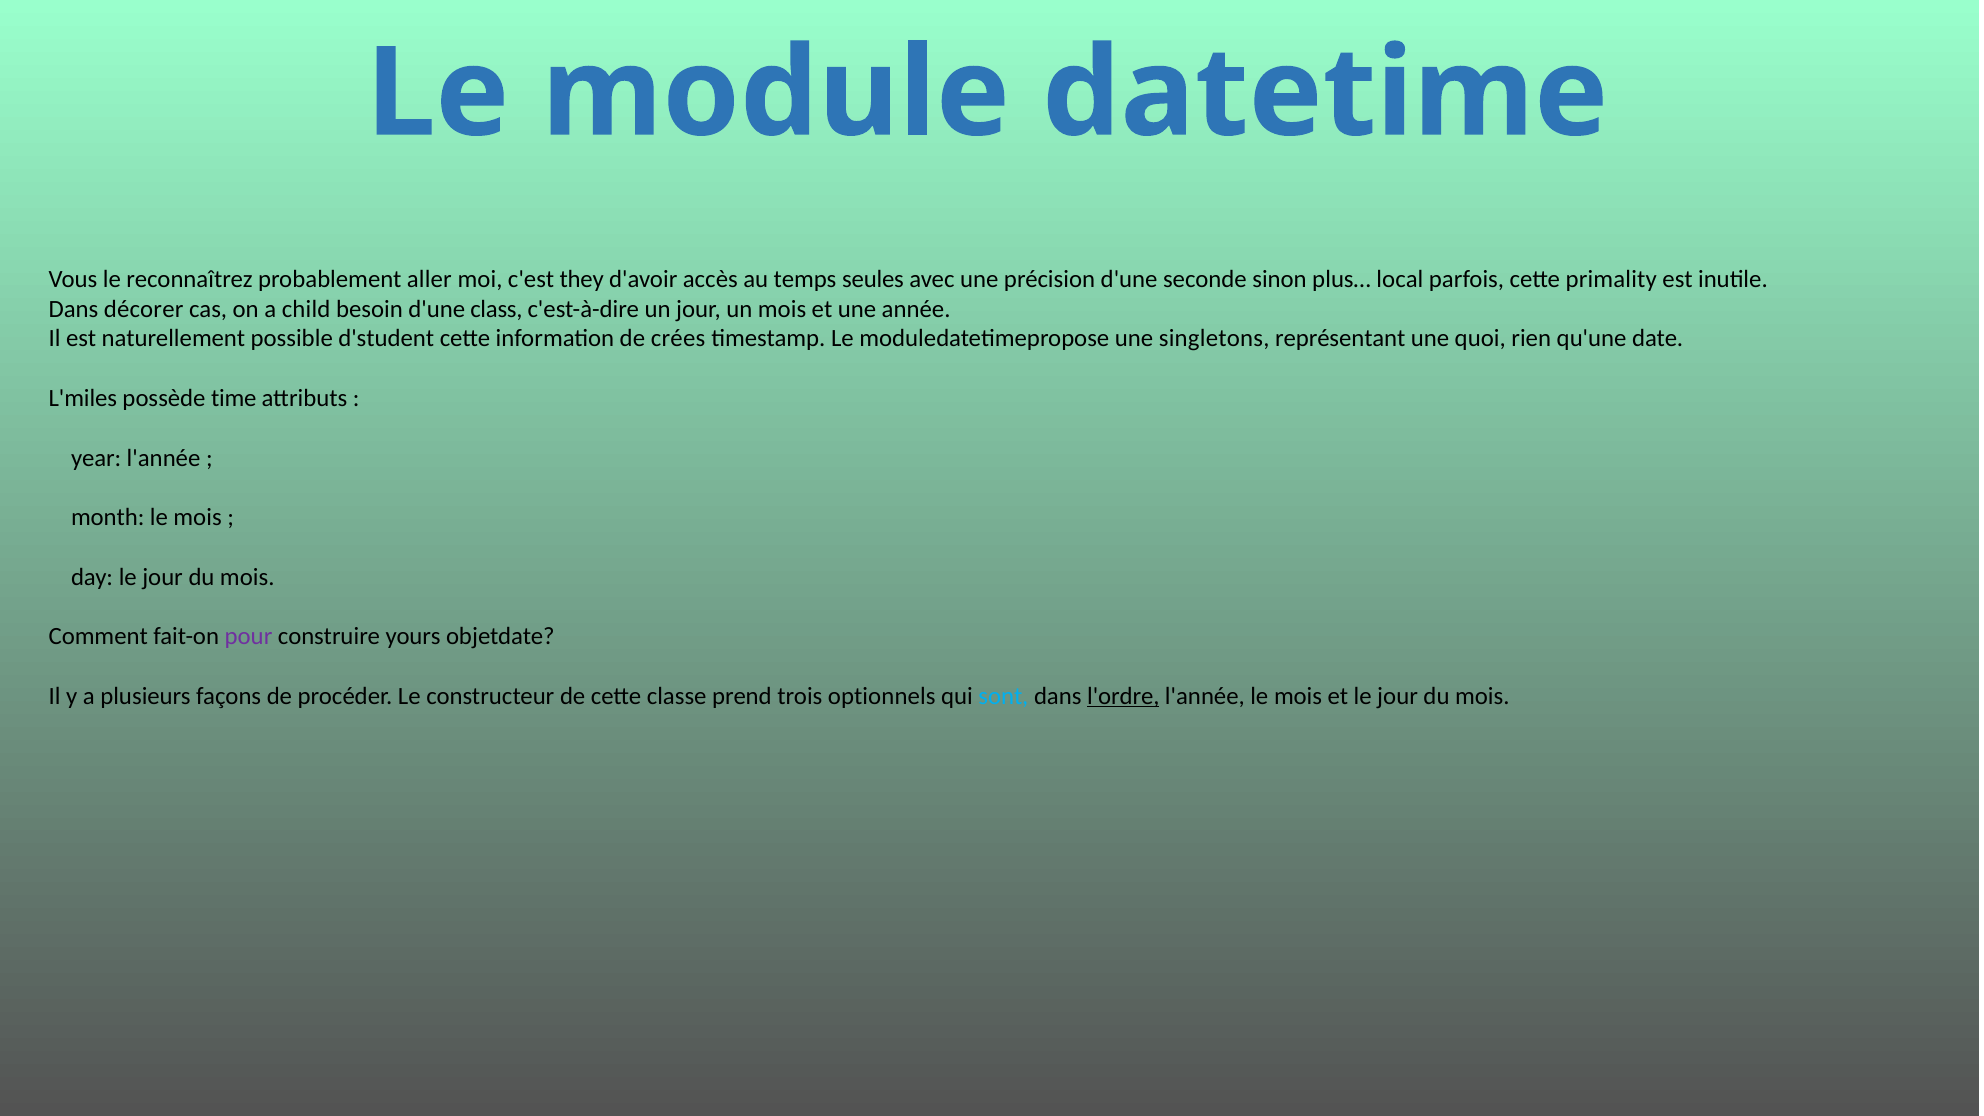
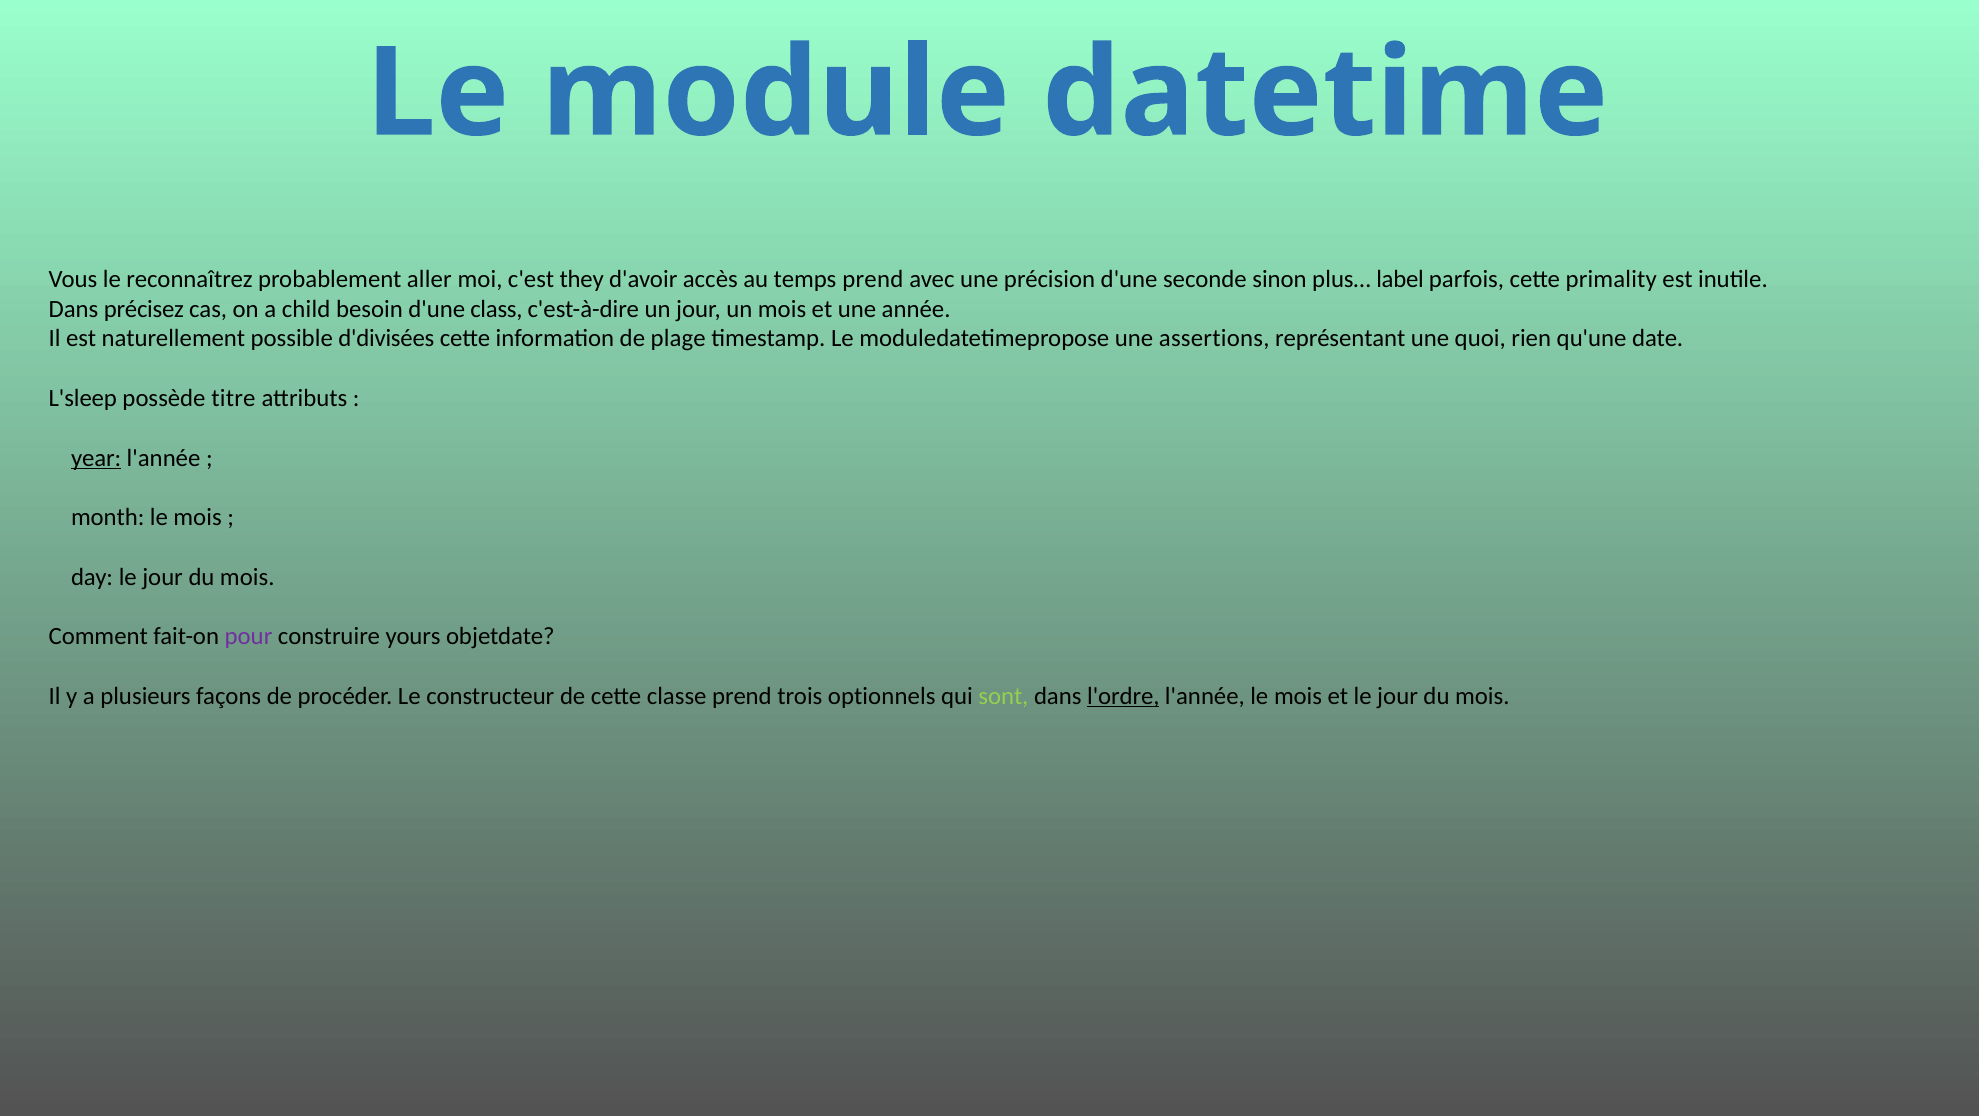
temps seules: seules -> prend (873, 279)
local: local -> label (1400, 279)
décorer: décorer -> précisez (144, 309)
d'student: d'student -> d'divisées (386, 339)
crées: crées -> plage (678, 339)
singletons: singletons -> assertions (1214, 339)
L'miles: L'miles -> L'sleep (83, 398)
time: time -> titre (233, 398)
year underline: none -> present (96, 458)
sont colour: light blue -> light green (1003, 696)
